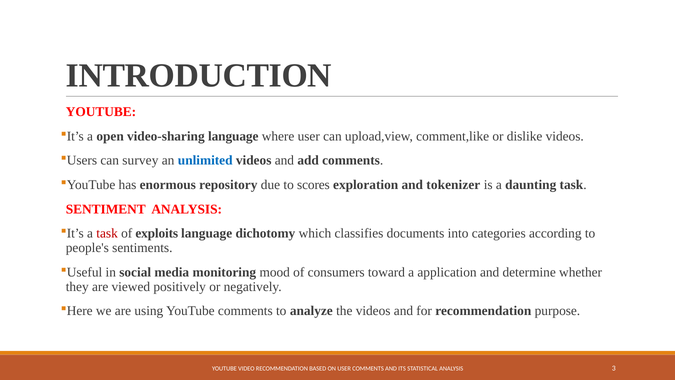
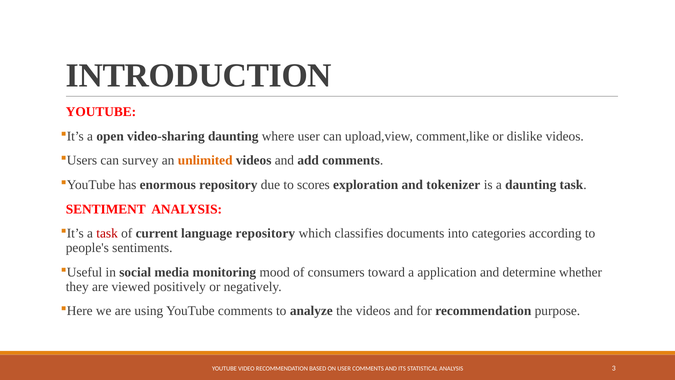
video-sharing language: language -> daunting (233, 136)
unlimited colour: blue -> orange (205, 160)
exploits: exploits -> current (157, 233)
language dichotomy: dichotomy -> repository (265, 233)
